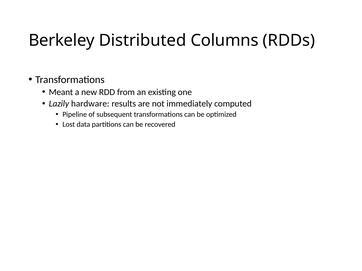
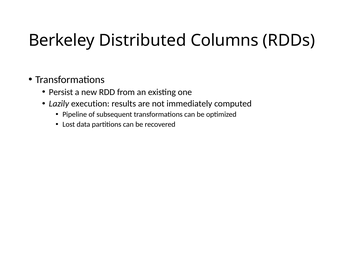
Meant: Meant -> Persist (61, 92)
hardware: hardware -> execution (90, 104)
